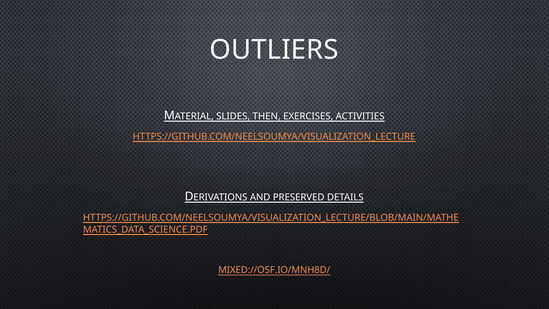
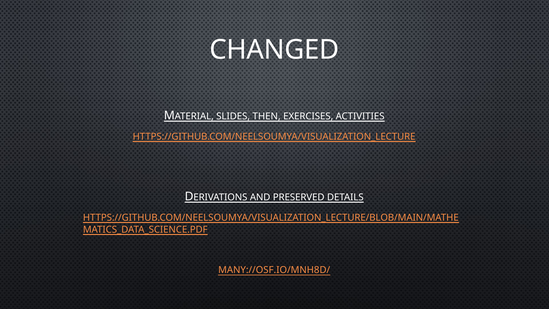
OUTLIERS: OUTLIERS -> CHANGED (274, 50)
MIXED://OSF.IO/MNH8D/: MIXED://OSF.IO/MNH8D/ -> MANY://OSF.IO/MNH8D/ (274, 270)
